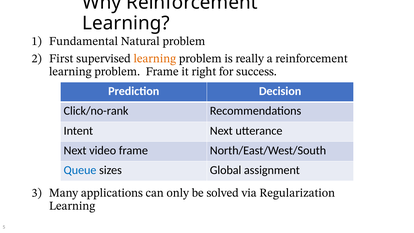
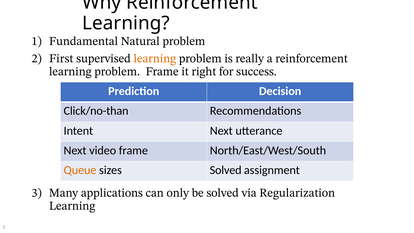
Click/no-rank: Click/no-rank -> Click/no-than (96, 111)
Queue colour: blue -> orange (80, 170)
sizes Global: Global -> Solved (226, 170)
